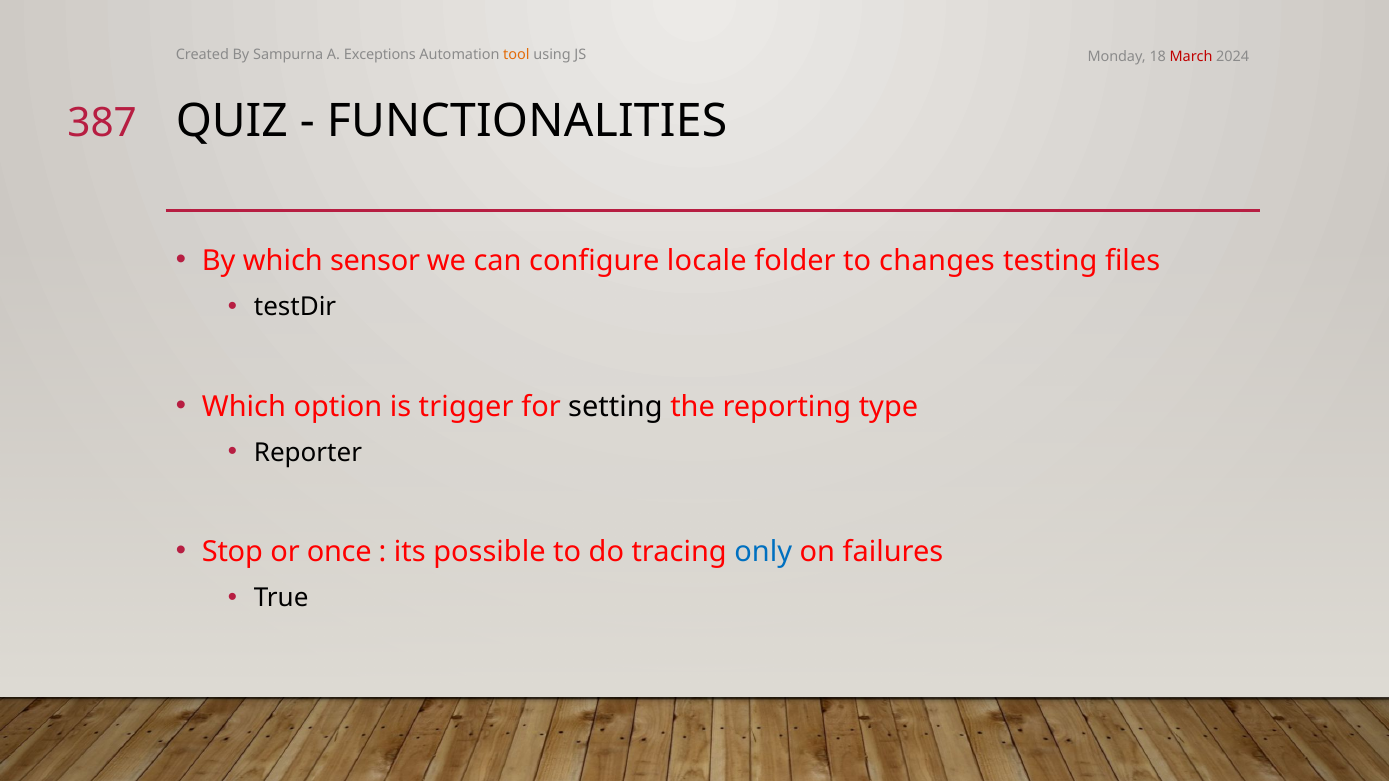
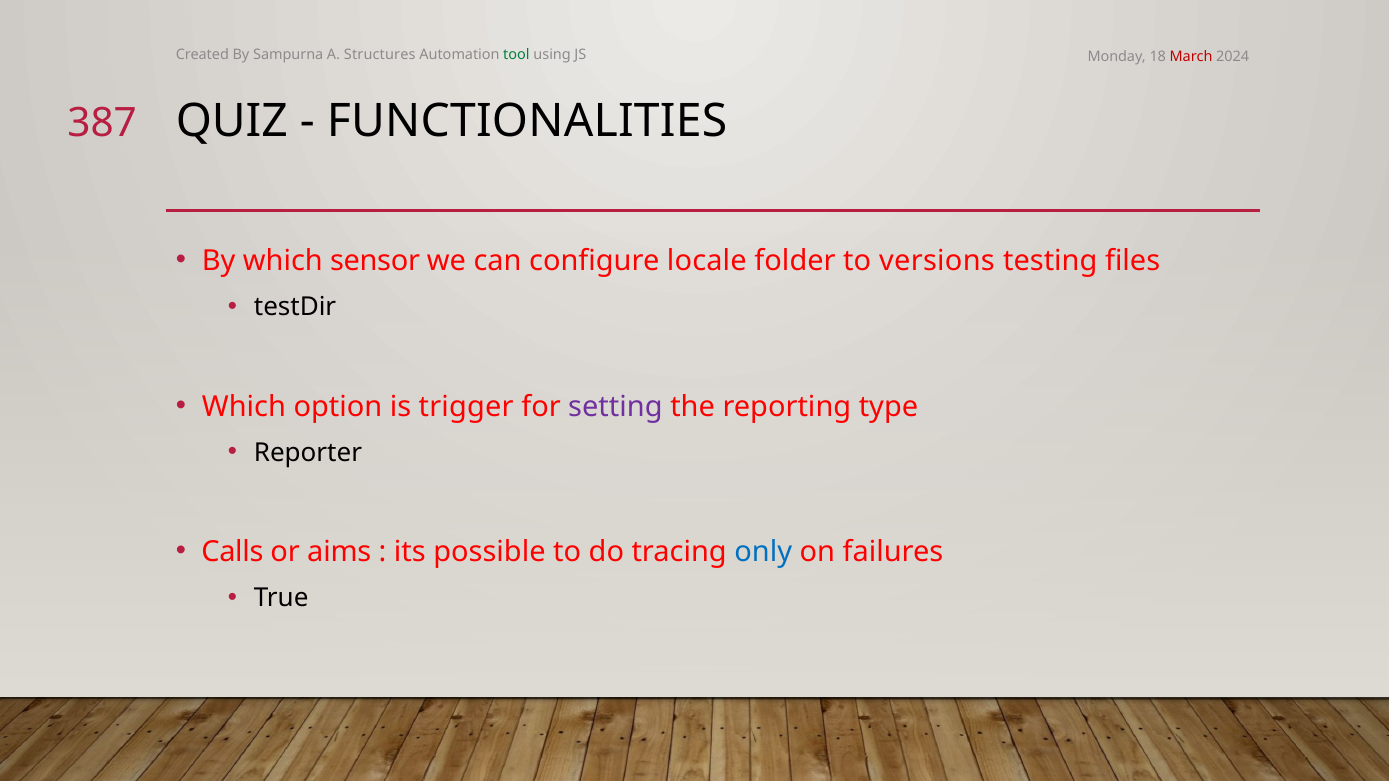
Exceptions: Exceptions -> Structures (380, 55)
tool colour: orange -> green (516, 55)
changes: changes -> versions (937, 261)
setting colour: black -> purple (615, 407)
Stop: Stop -> Calls (232, 552)
once: once -> aims (339, 552)
